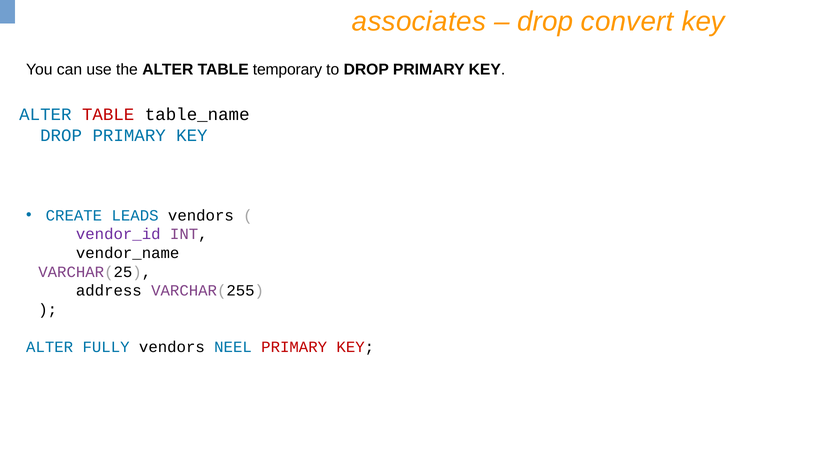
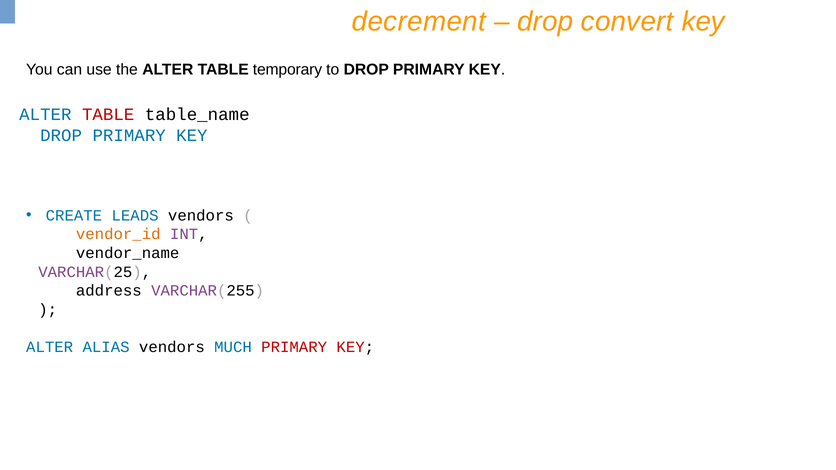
associates: associates -> decrement (419, 22)
vendor_id colour: purple -> orange (118, 234)
FULLY: FULLY -> ALIAS (106, 347)
NEEL: NEEL -> MUCH (233, 347)
